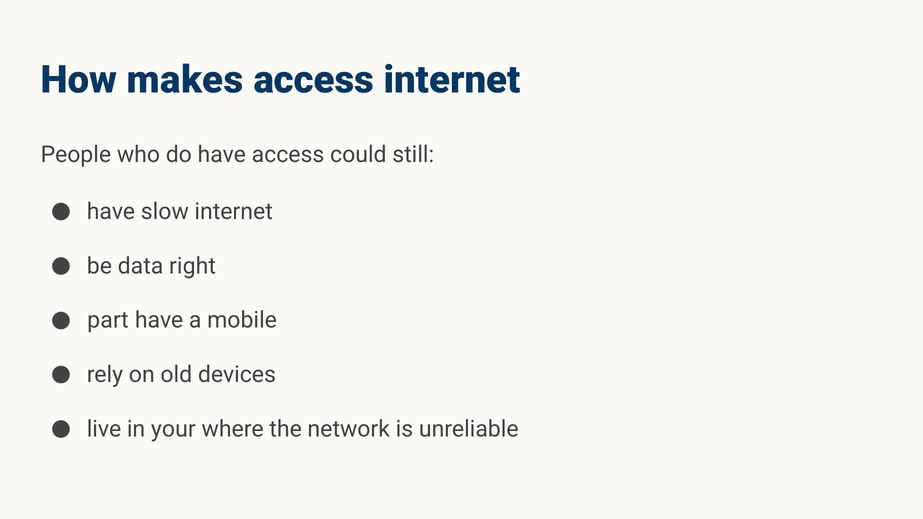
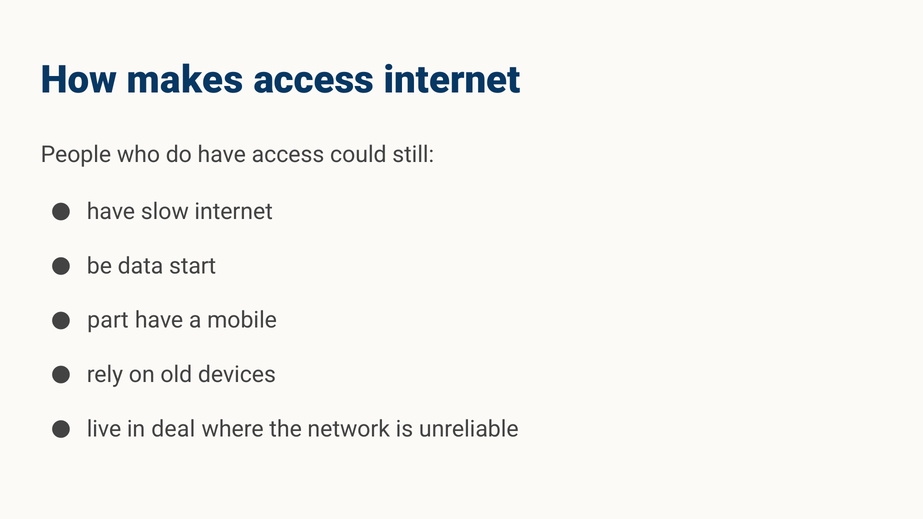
right: right -> start (193, 266)
your: your -> deal (173, 429)
